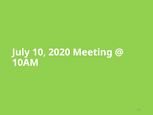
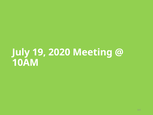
10: 10 -> 19 (39, 52)
